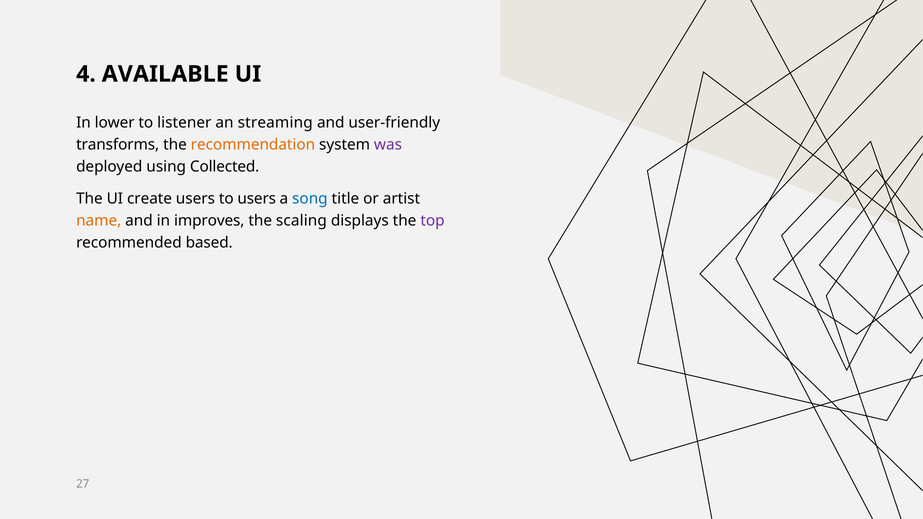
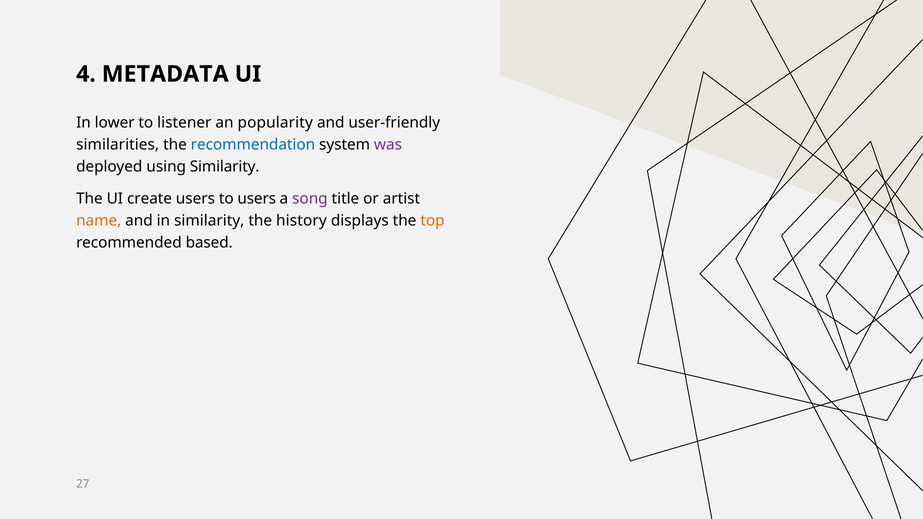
AVAILABLE: AVAILABLE -> METADATA (165, 74)
streaming: streaming -> popularity (275, 123)
transforms: transforms -> similarities (118, 145)
recommendation colour: orange -> blue (253, 145)
using Collected: Collected -> Similarity (225, 167)
song colour: blue -> purple (310, 199)
in improves: improves -> similarity (209, 221)
scaling: scaling -> history (301, 221)
top colour: purple -> orange (433, 221)
